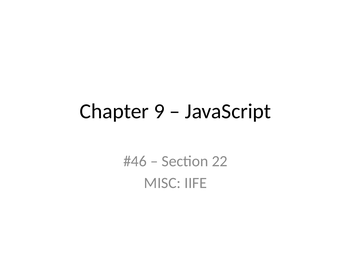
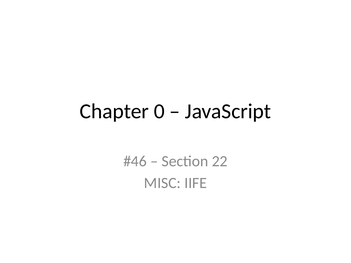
9: 9 -> 0 (159, 111)
